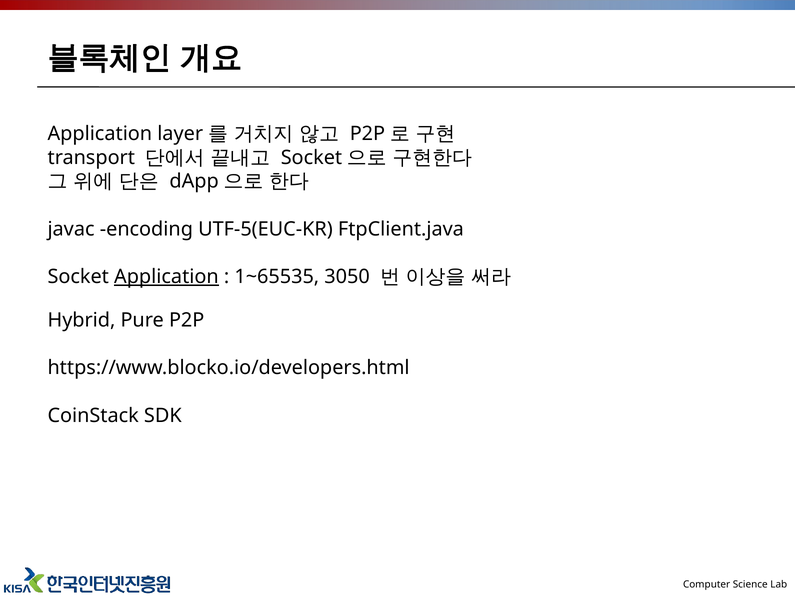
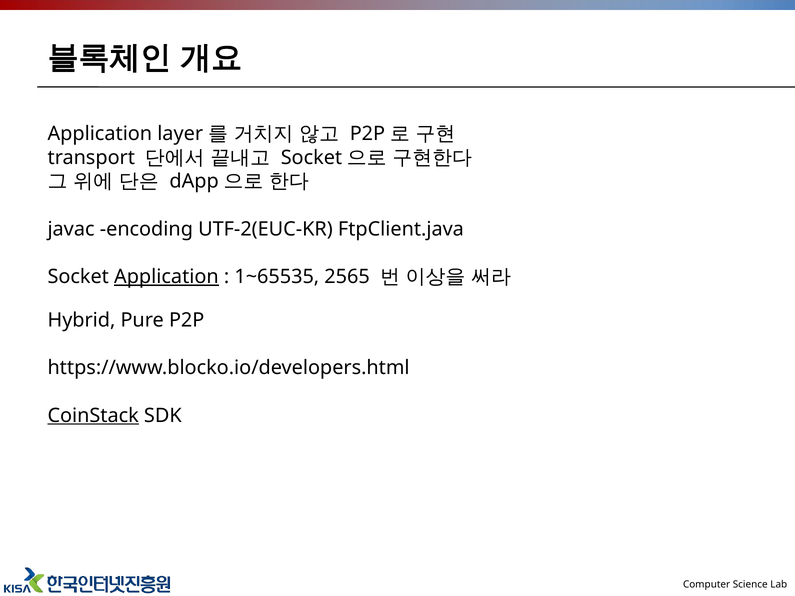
UTF-5(EUC-KR: UTF-5(EUC-KR -> UTF-2(EUC-KR (265, 229)
3050: 3050 -> 2565 (347, 277)
CoinStack underline: none -> present (93, 416)
